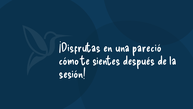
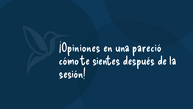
¡Disfrutas: ¡Disfrutas -> ¡Opiniones (80, 48)
